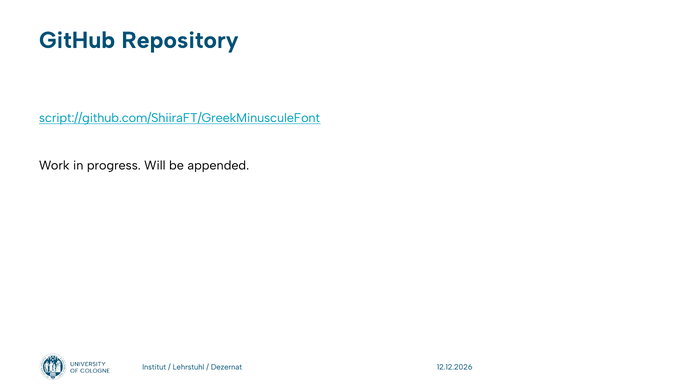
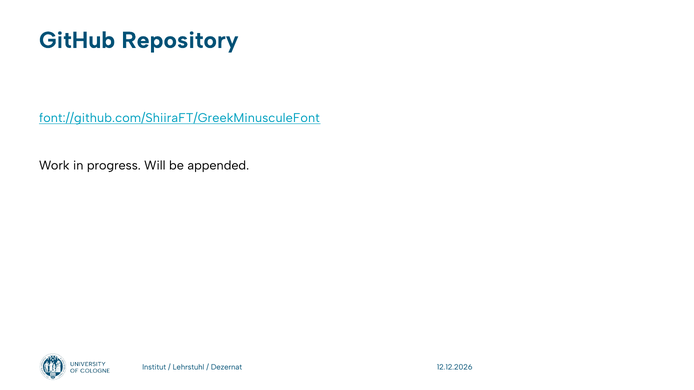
script://github.com/ShiiraFT/GreekMinusculeFont: script://github.com/ShiiraFT/GreekMinusculeFont -> font://github.com/ShiiraFT/GreekMinusculeFont (179, 118)
